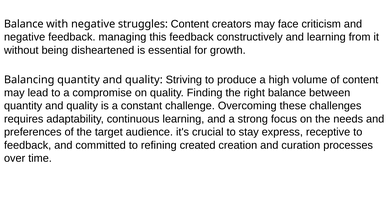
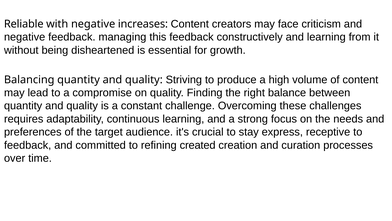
Balance: Balance -> Reliable (24, 24)
struggles: struggles -> increases (143, 24)
